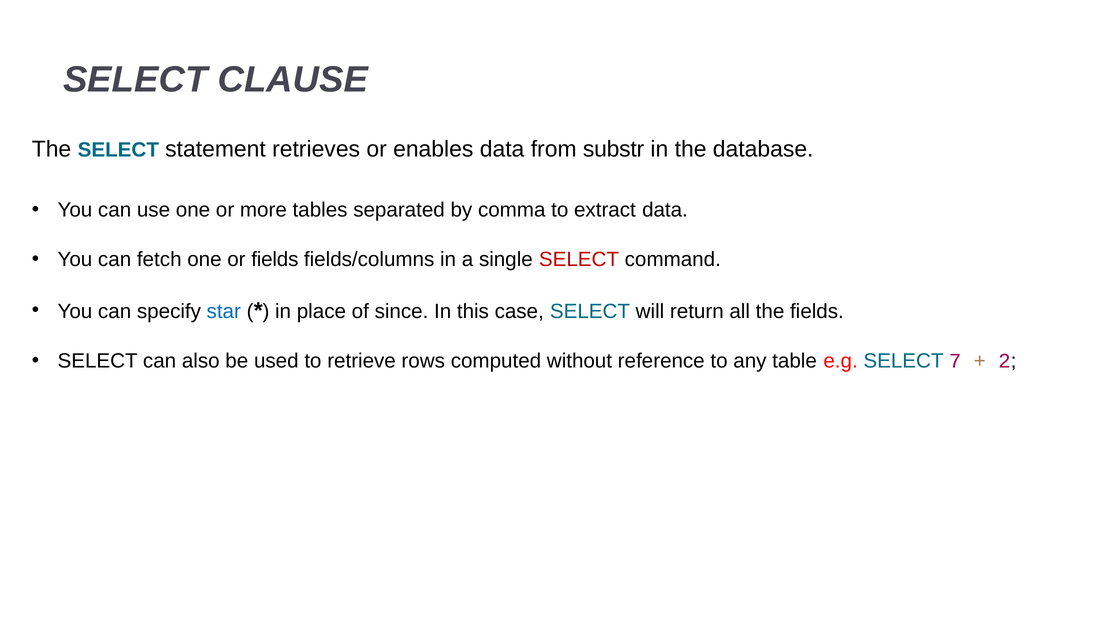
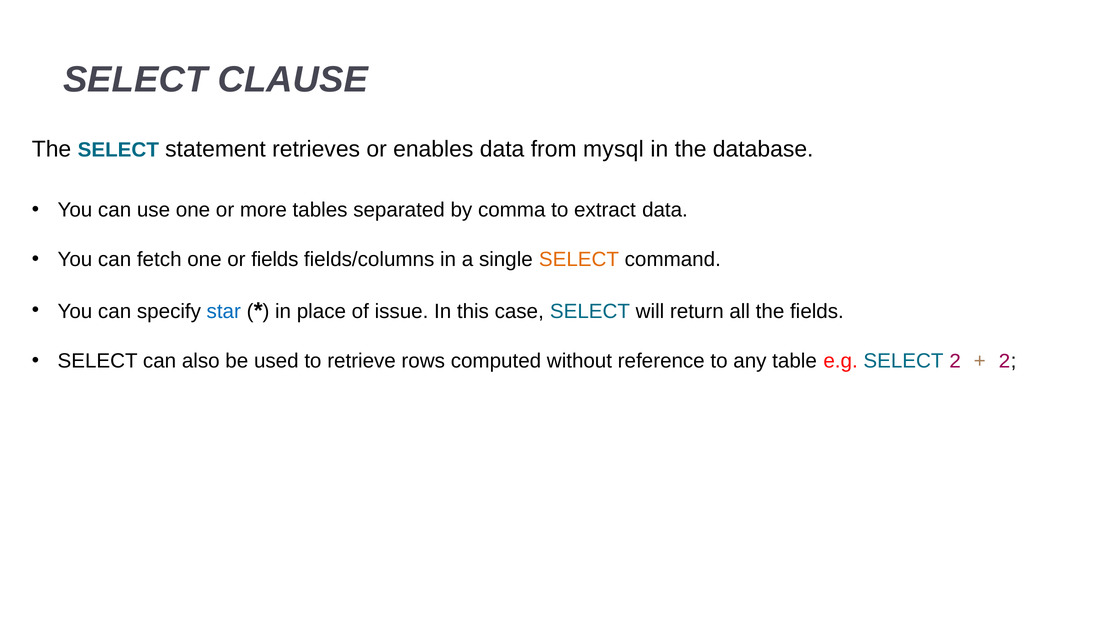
substr: substr -> mysql (613, 149)
SELECT colour: red -> orange (579, 260)
since: since -> issue (401, 311)
SELECT 7: 7 -> 2 (955, 361)
